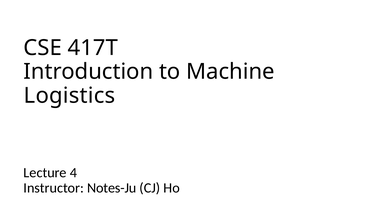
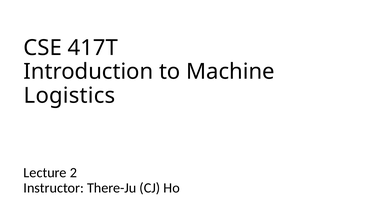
4: 4 -> 2 (73, 173)
Notes-Ju: Notes-Ju -> There-Ju (112, 188)
